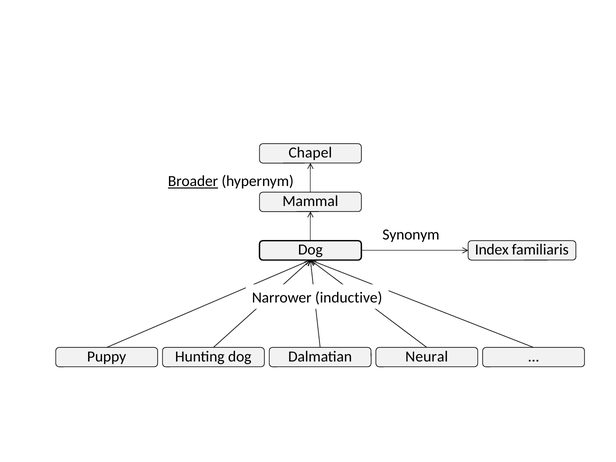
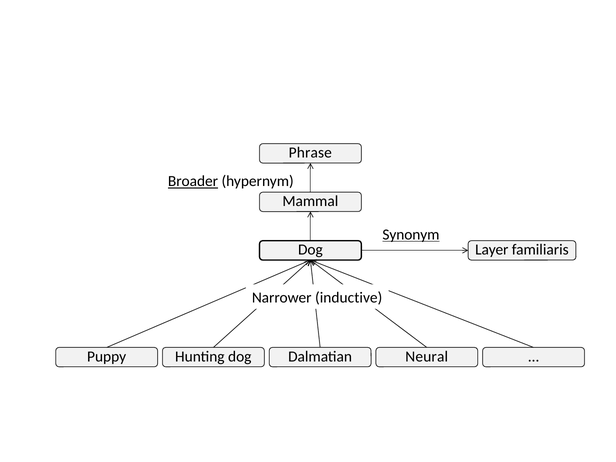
Chapel: Chapel -> Phrase (310, 153)
Synonym underline: none -> present (411, 235)
Index: Index -> Layer (492, 250)
